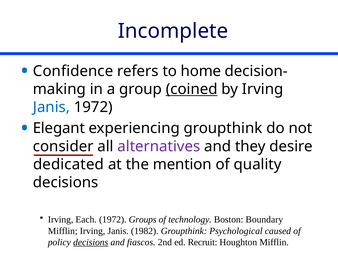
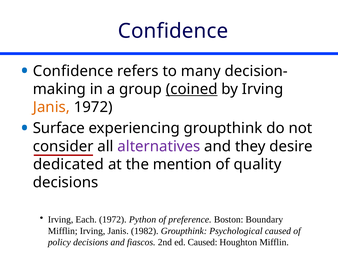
Incomplete: Incomplete -> Confidence (173, 31)
home: home -> many (201, 71)
Janis colour: blue -> orange (51, 107)
Elegant: Elegant -> Surface (59, 128)
Groups: Groups -> Python (143, 219)
technology: technology -> preference (190, 219)
decisions underline: present -> none (91, 242)
ed Recruit: Recruit -> Caused (203, 242)
